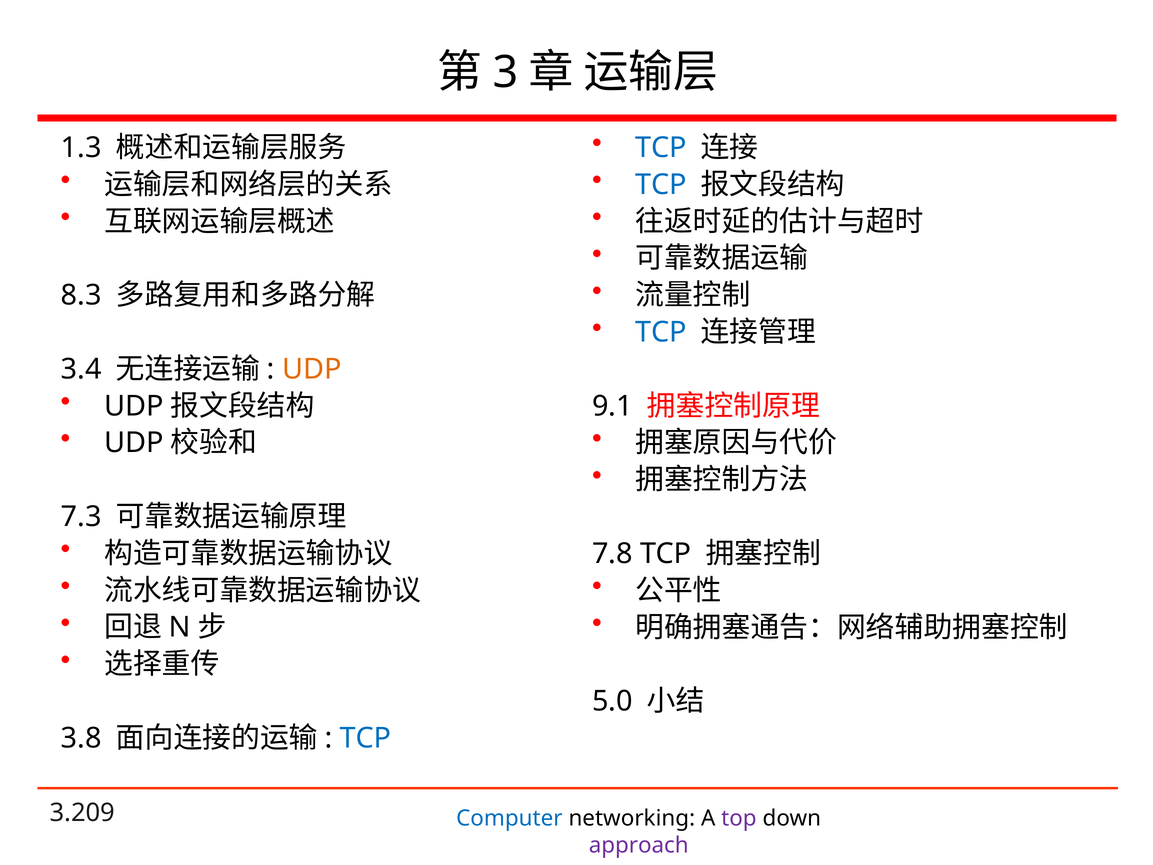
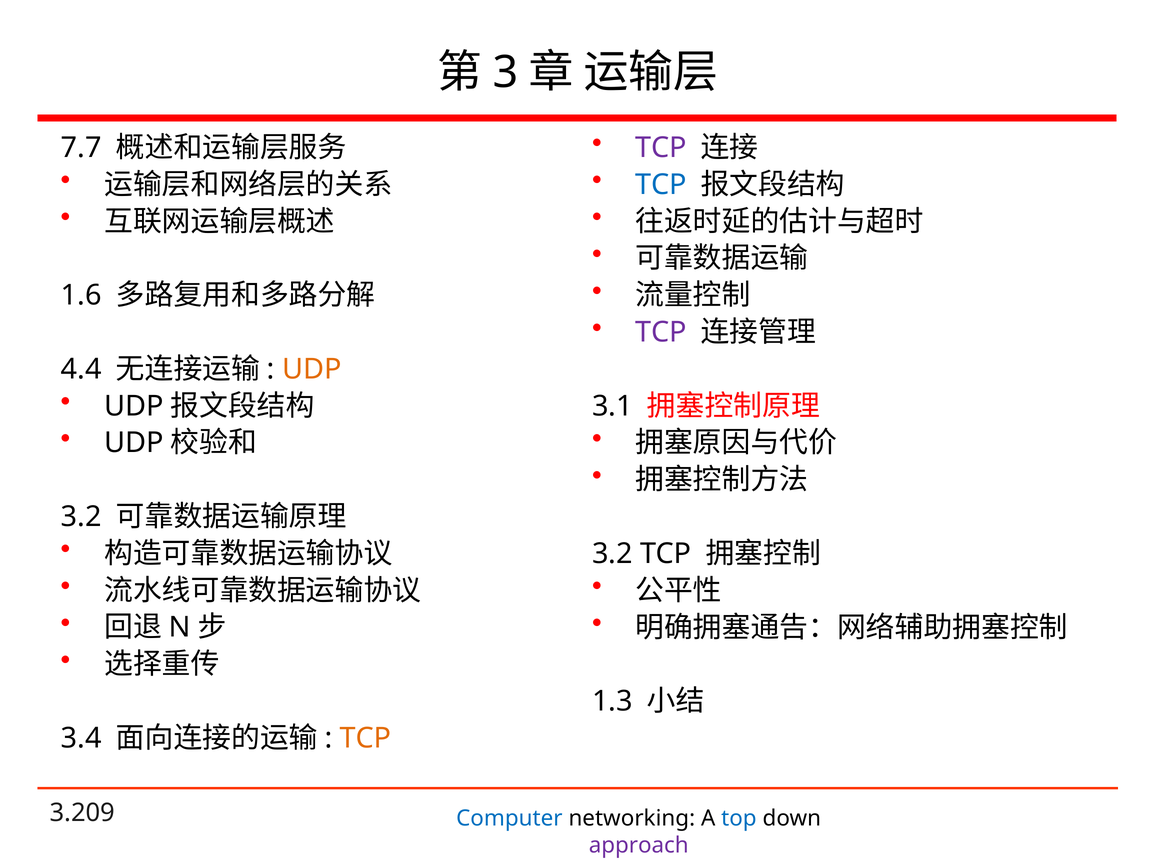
TCP colour: blue -> purple (661, 148)
1.3: 1.3 -> 7.7 (81, 148)
8.3: 8.3 -> 1.6 (81, 295)
TCP colour: blue -> purple (661, 332)
3.4: 3.4 -> 4.4 (81, 369)
9.1: 9.1 -> 3.1 (612, 406)
7.3: 7.3 -> 3.2 (81, 517)
7.8: 7.8 -> 3.2 (612, 554)
5.0: 5.0 -> 1.3 (612, 701)
3.8: 3.8 -> 3.4 (81, 738)
TCP colour: blue -> orange (365, 738)
top colour: purple -> blue (739, 818)
